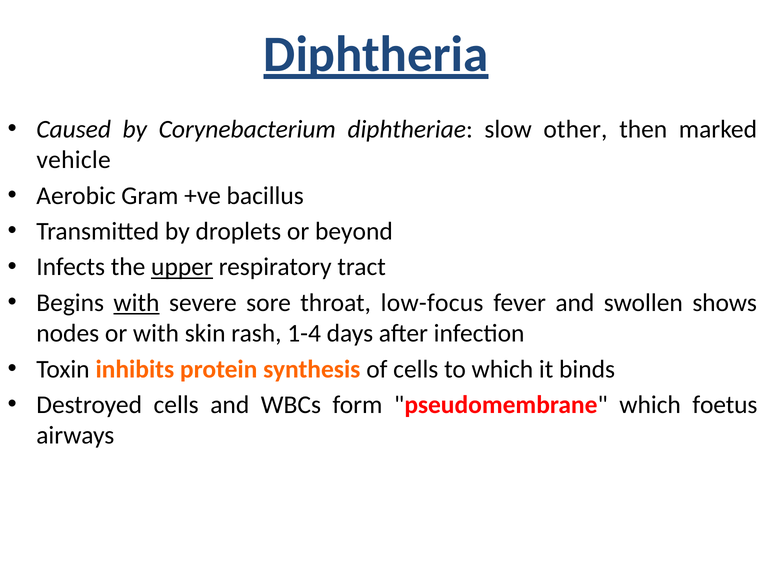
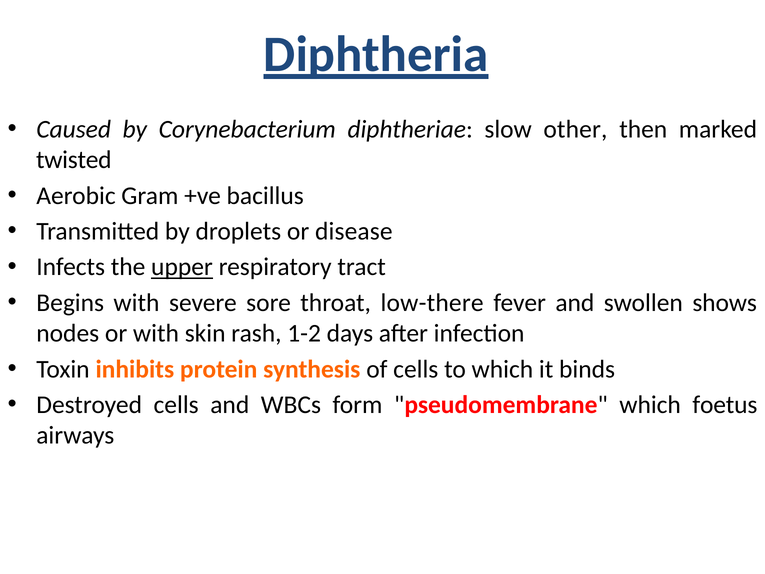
vehicle: vehicle -> twisted (74, 160)
beyond: beyond -> disease (354, 231)
with underline: present -> none (136, 303)
low-focus: low-focus -> low-there (432, 303)
1-4: 1-4 -> 1-2 (304, 333)
